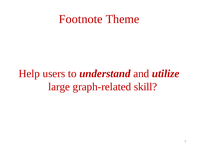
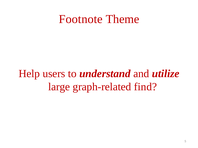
skill: skill -> find (145, 87)
